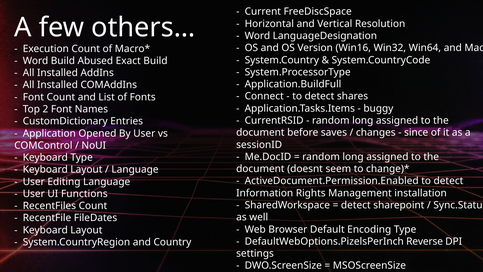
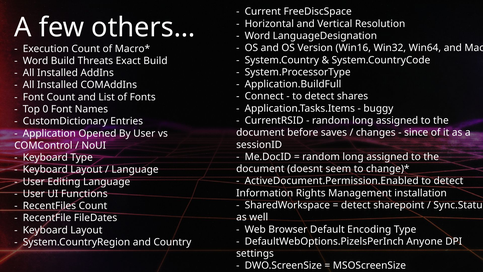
Abused: Abused -> Threats (95, 61)
2: 2 -> 0 (45, 109)
Reverse: Reverse -> Anyone (424, 241)
